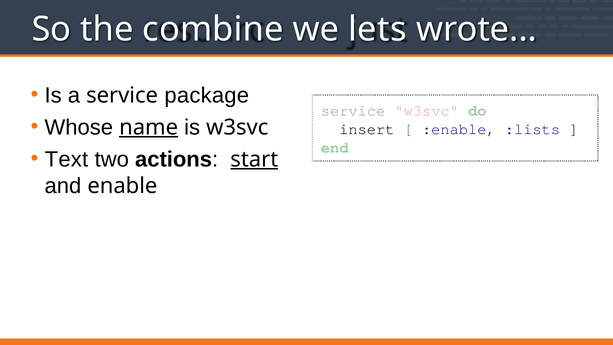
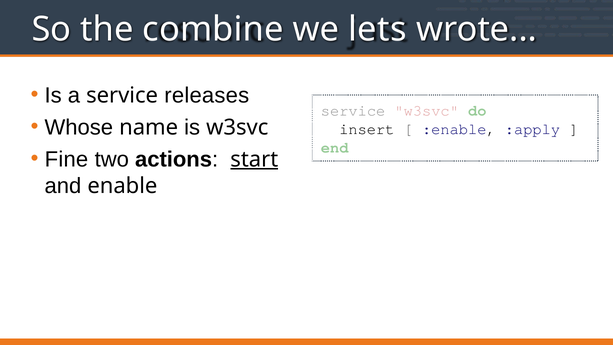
package: package -> releases (207, 95)
name underline: present -> none (149, 127)
:lists: :lists -> :apply (532, 129)
Text: Text -> Fine (66, 159)
